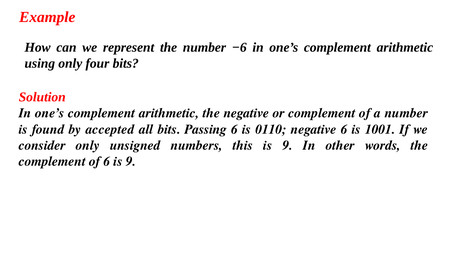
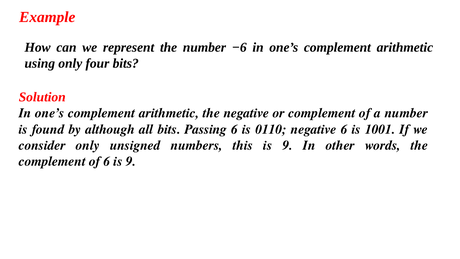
accepted: accepted -> although (110, 129)
